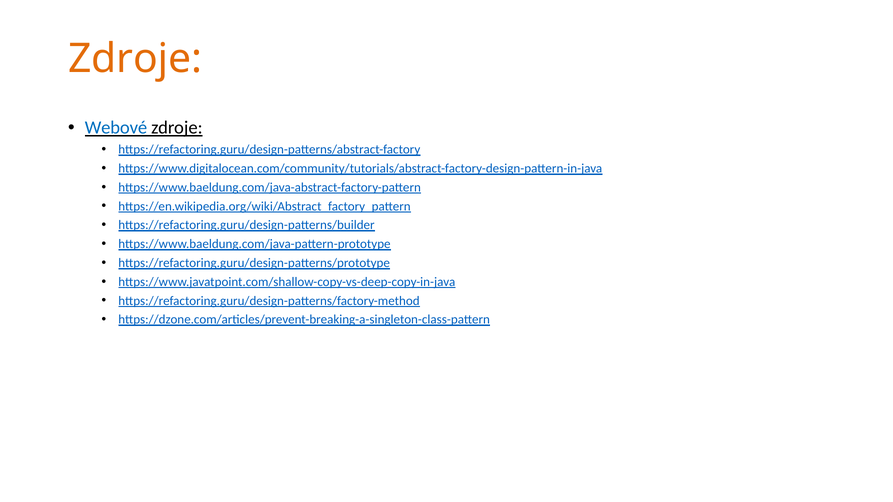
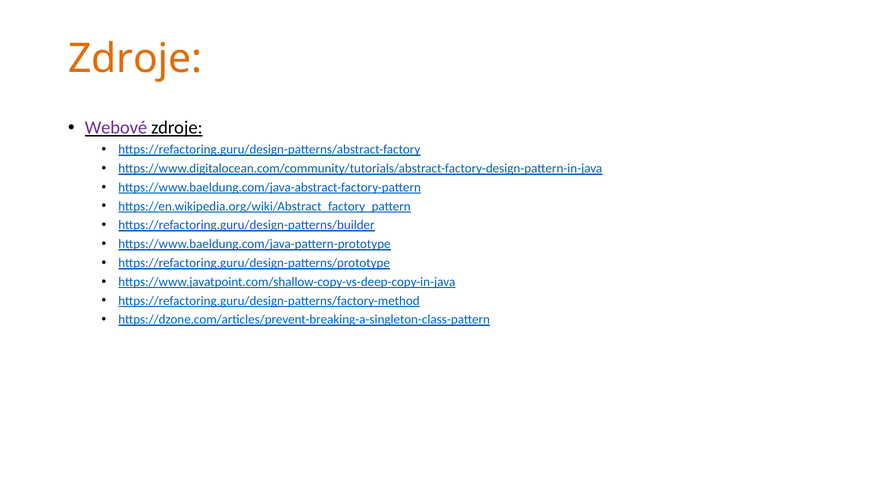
Webové colour: blue -> purple (116, 128)
